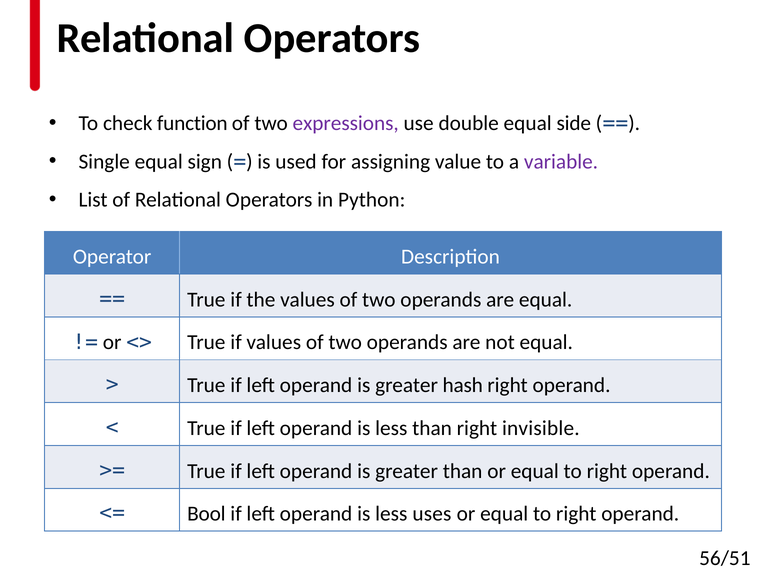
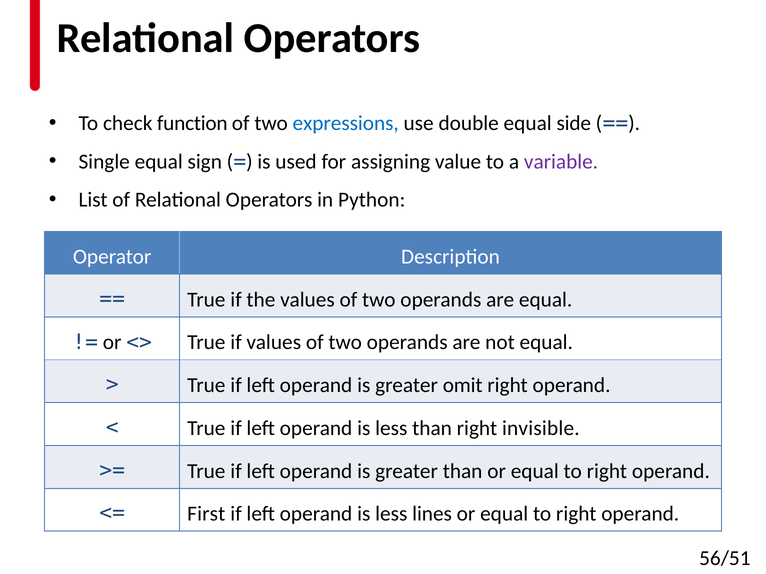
expressions colour: purple -> blue (346, 123)
hash: hash -> omit (463, 386)
Bool: Bool -> First (206, 514)
uses: uses -> lines (432, 514)
